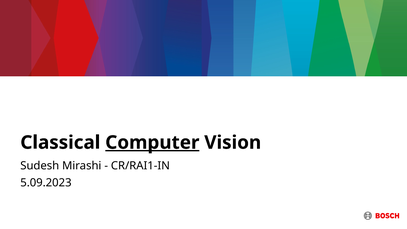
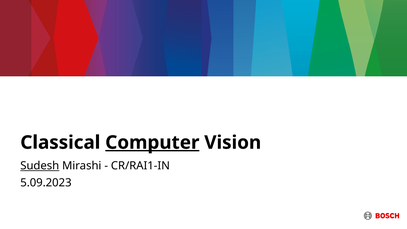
Sudesh underline: none -> present (40, 166)
